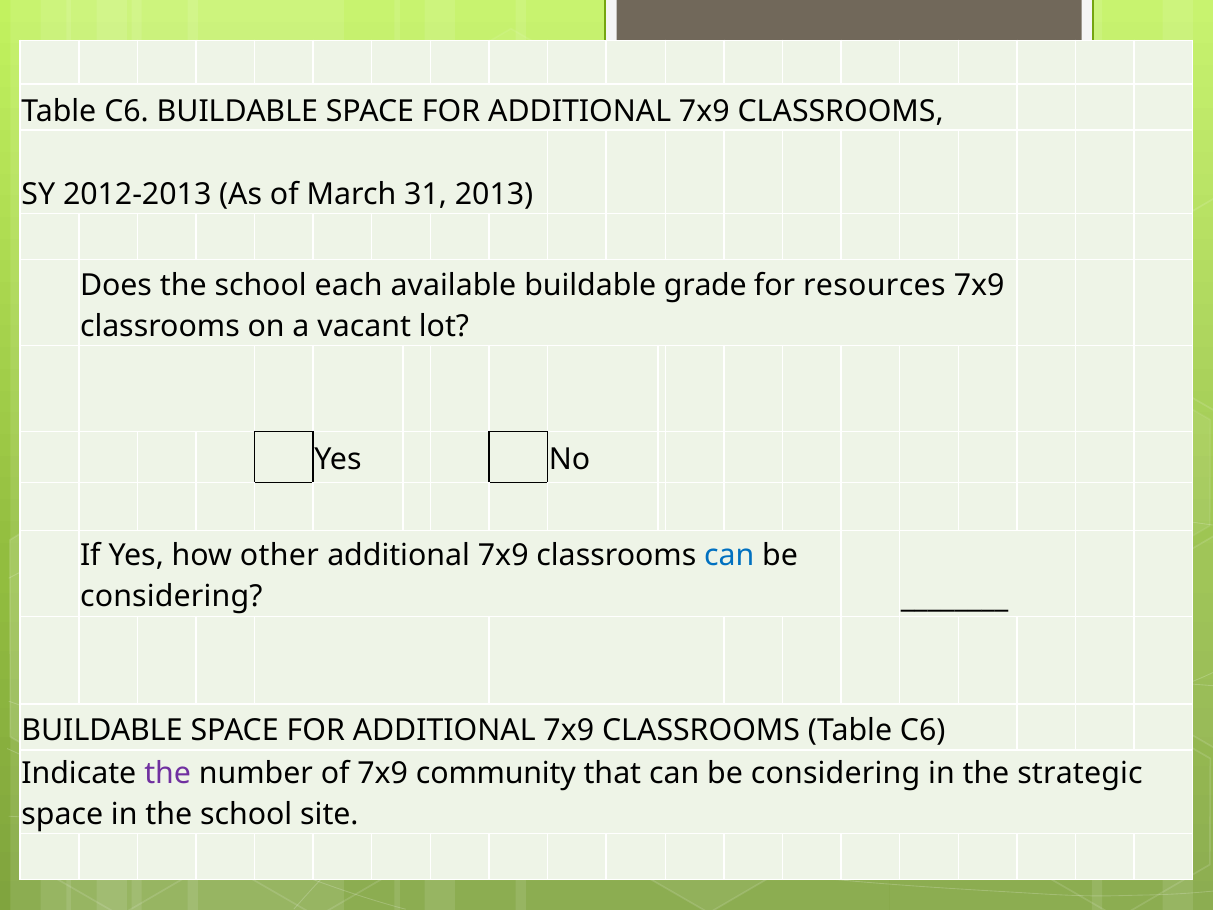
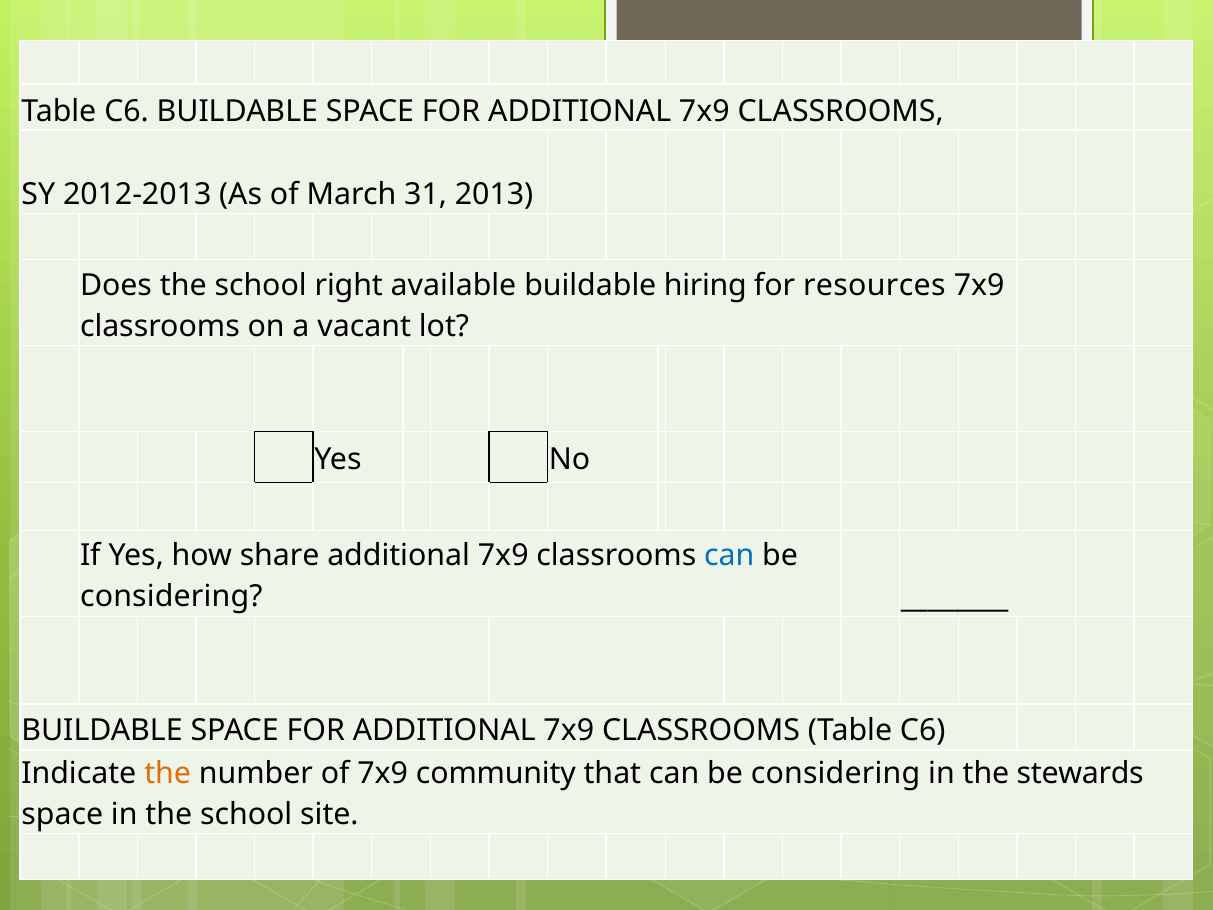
each: each -> right (349, 285)
grade: grade -> hiring (705, 285)
other: other -> share (280, 555)
the colour: purple -> orange (168, 773)
strategic: strategic -> stewards (1080, 773)
